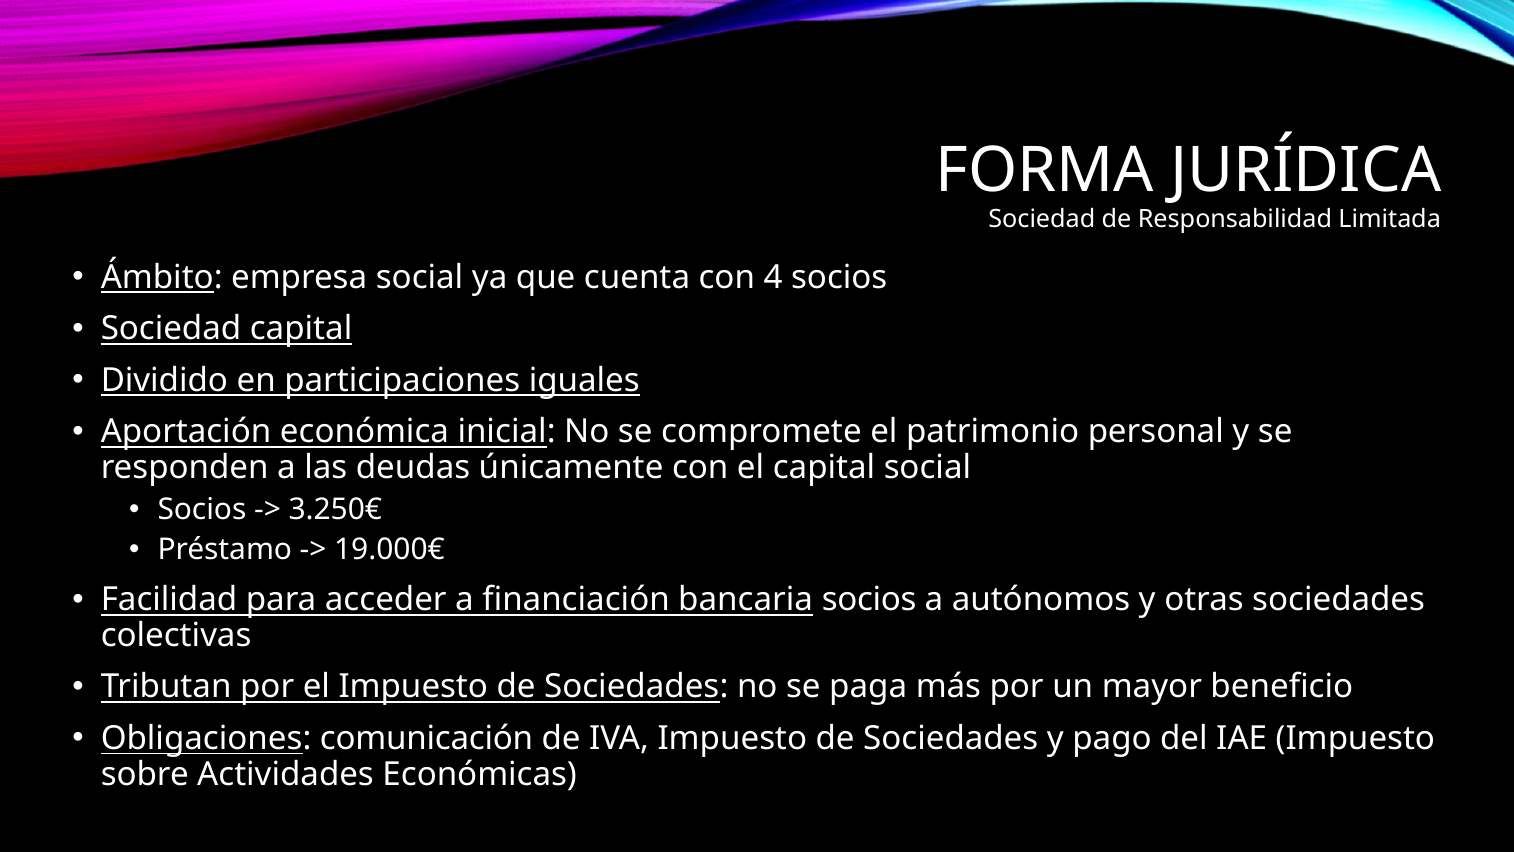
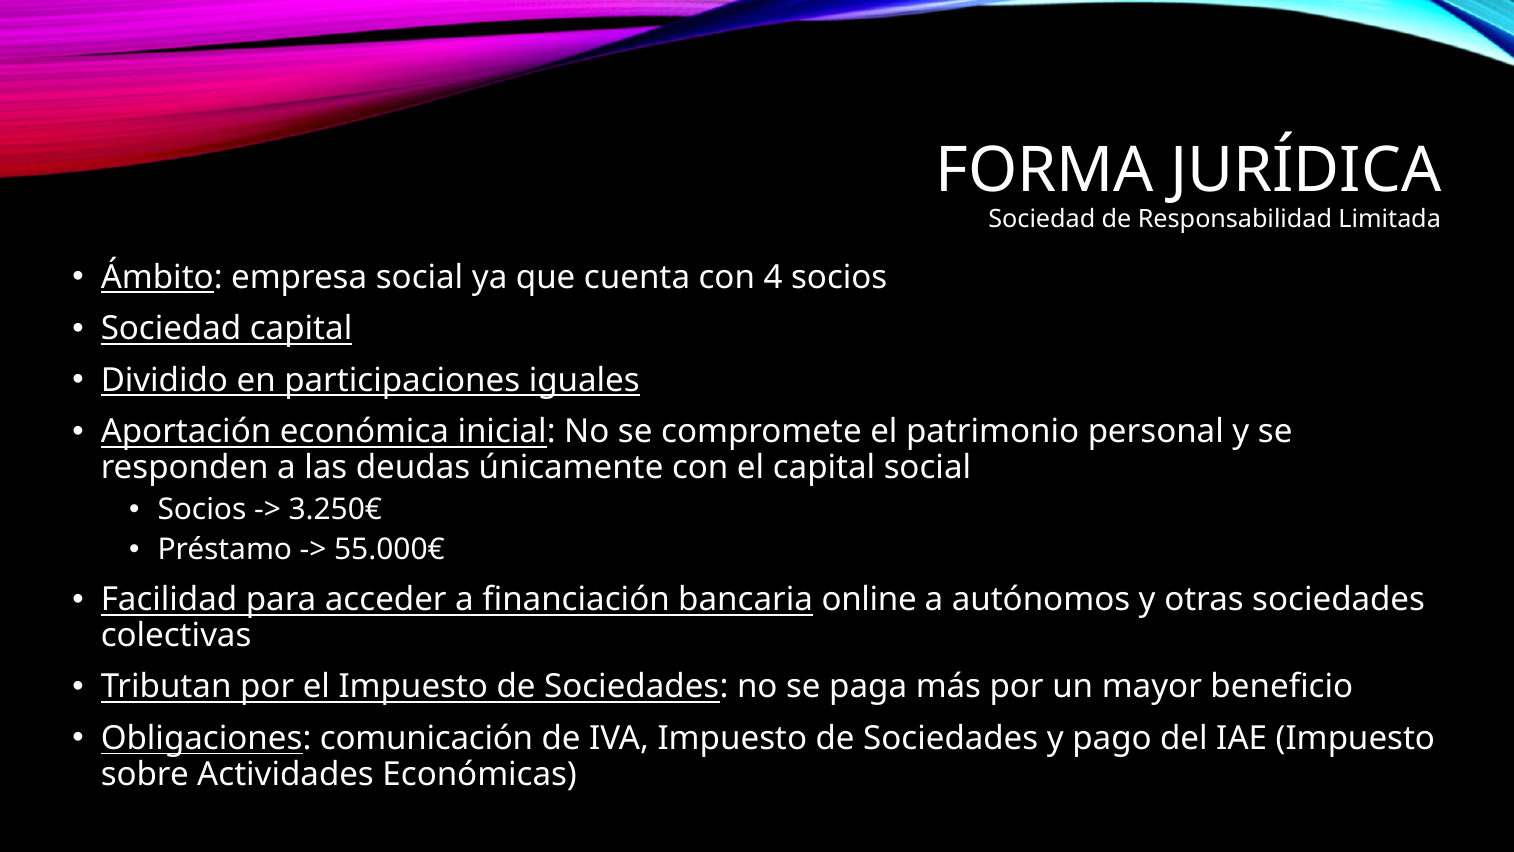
19.000€: 19.000€ -> 55.000€ (389, 550)
bancaria socios: socios -> online (869, 599)
